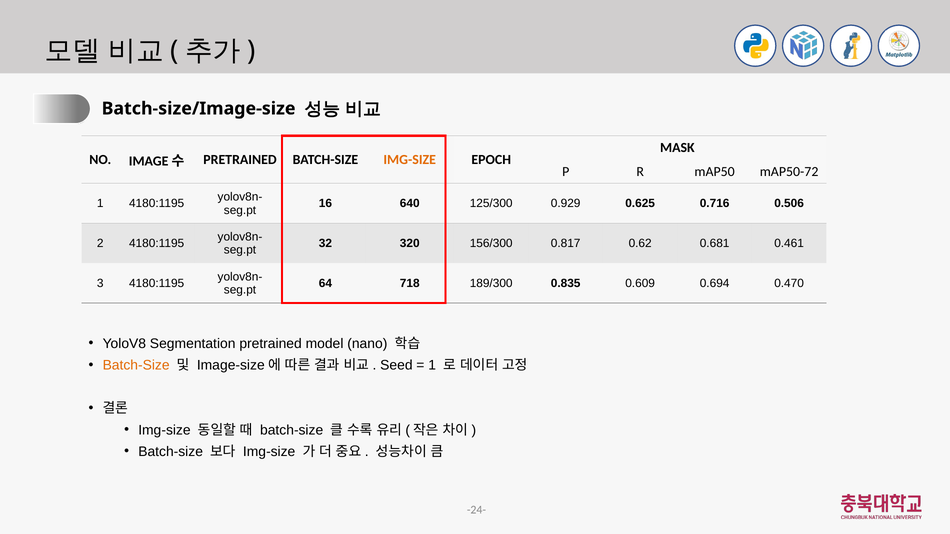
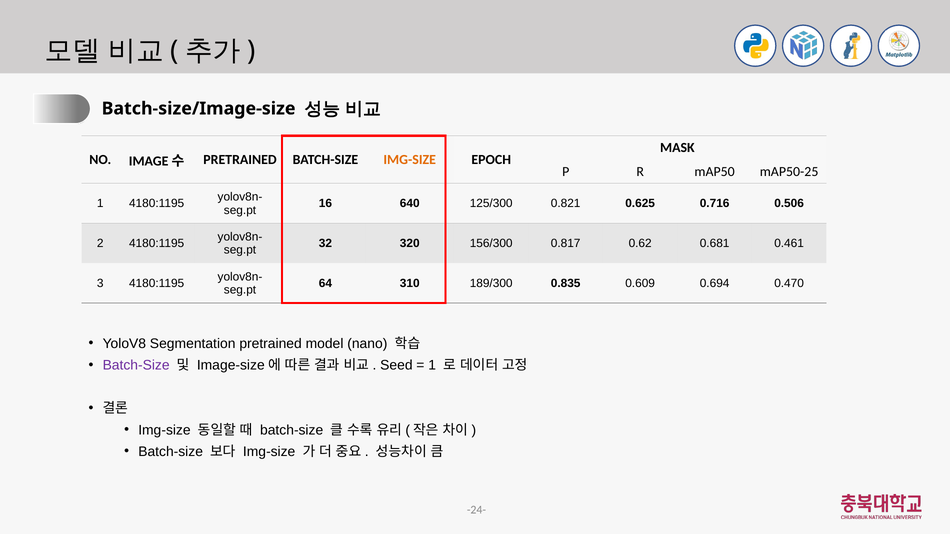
mAP50-72: mAP50-72 -> mAP50-25 (789, 172)
0.929: 0.929 -> 0.821 (566, 204)
718: 718 -> 310 (410, 283)
Batch-Size colour: orange -> purple (136, 365)
